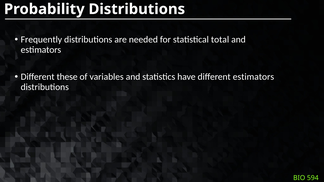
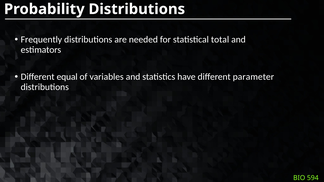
these: these -> equal (67, 77)
different estimators: estimators -> parameter (253, 77)
